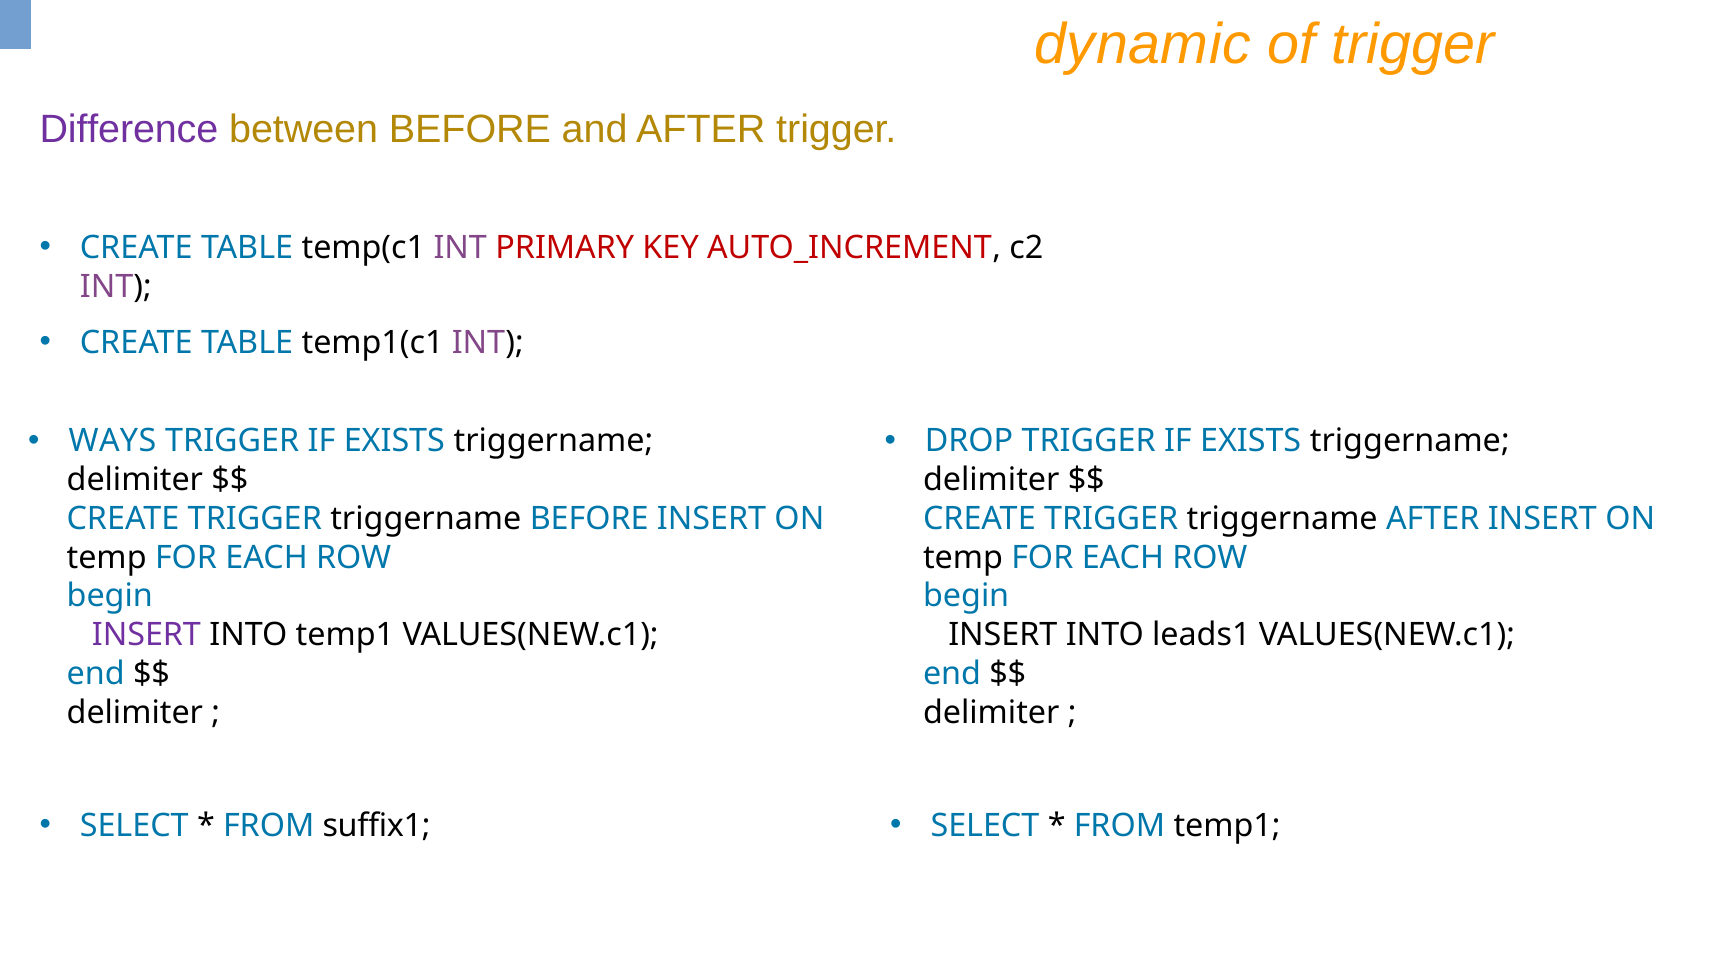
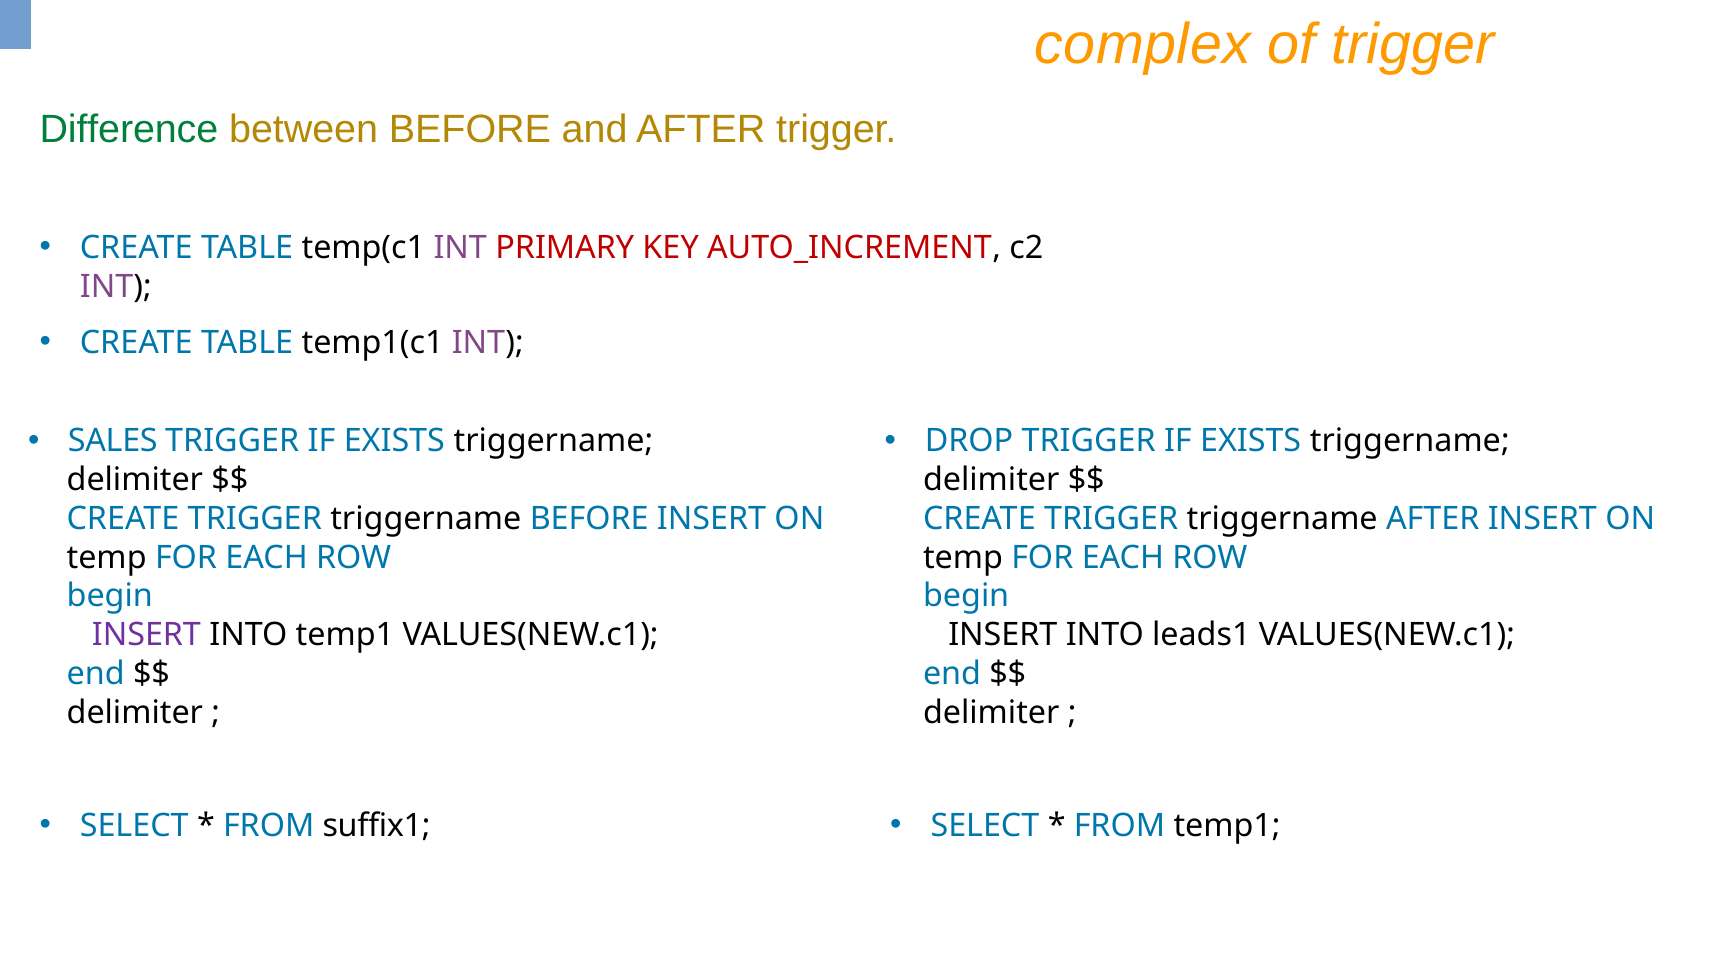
dynamic: dynamic -> complex (1143, 45)
Difference colour: purple -> green (129, 129)
WAYS: WAYS -> SALES (113, 441)
